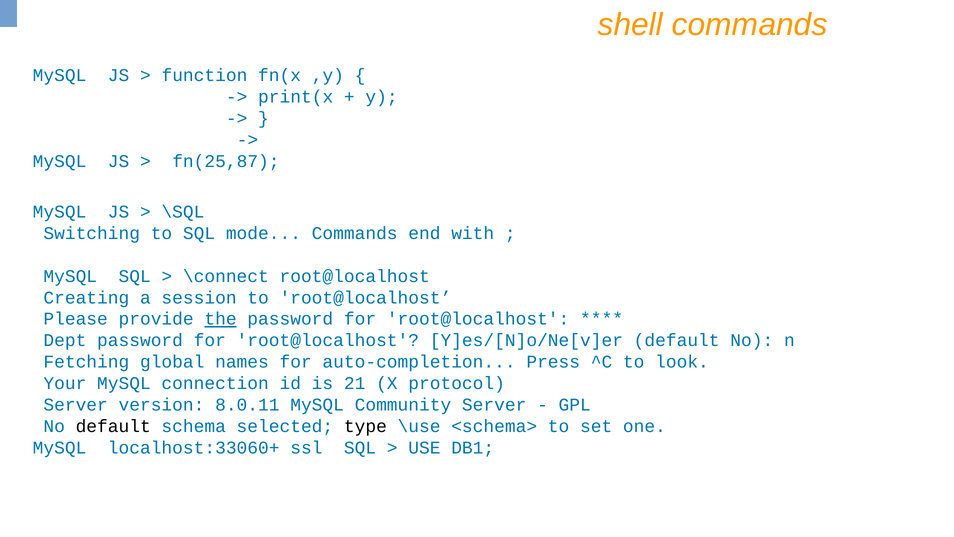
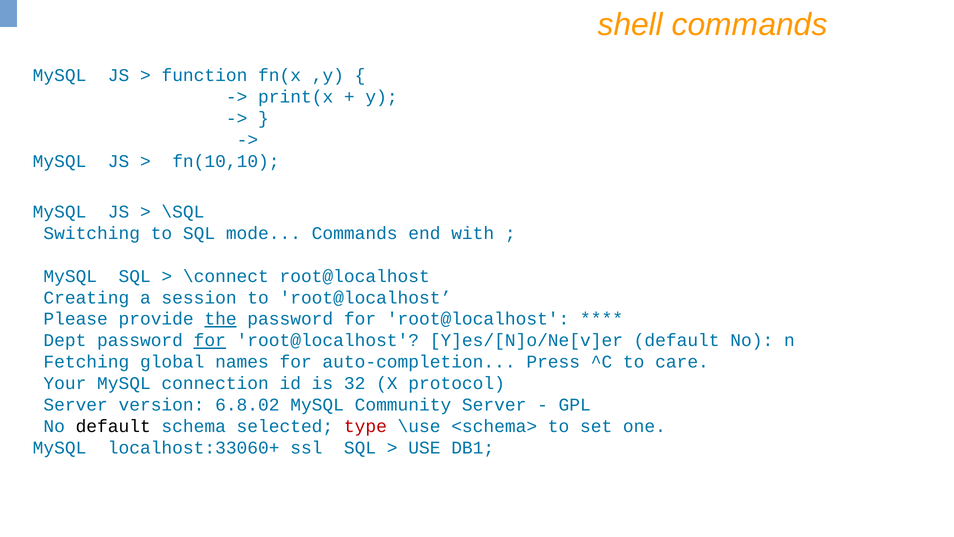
fn(25,87: fn(25,87 -> fn(10,10 (226, 161)
for underline: none -> present (210, 340)
look: look -> care (682, 362)
21: 21 -> 32 (355, 383)
8.0.11: 8.0.11 -> 6.8.02 (247, 405)
type colour: black -> red (365, 426)
